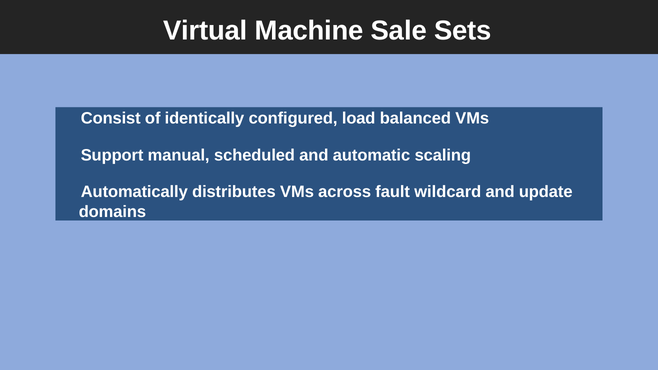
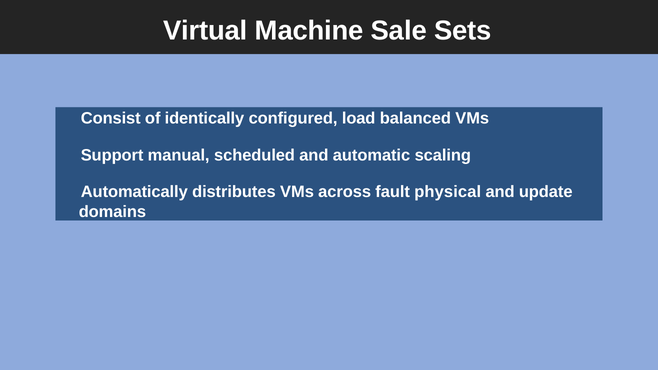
wildcard: wildcard -> physical (448, 192)
